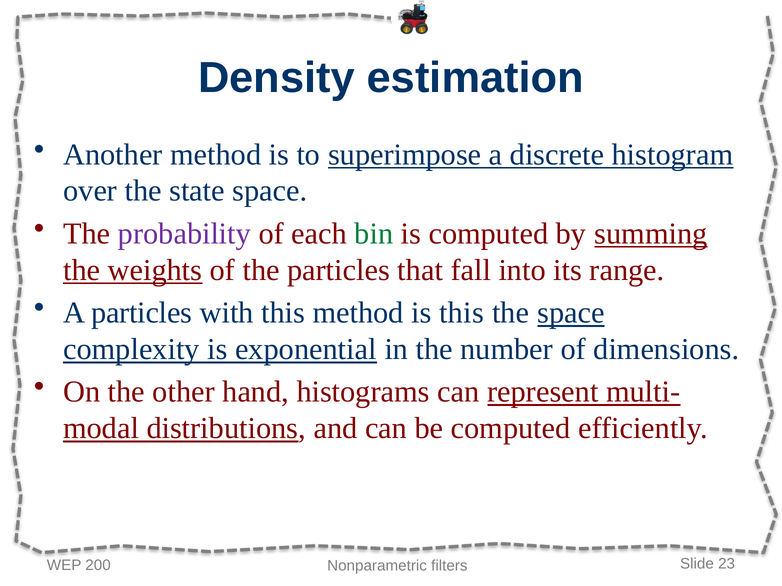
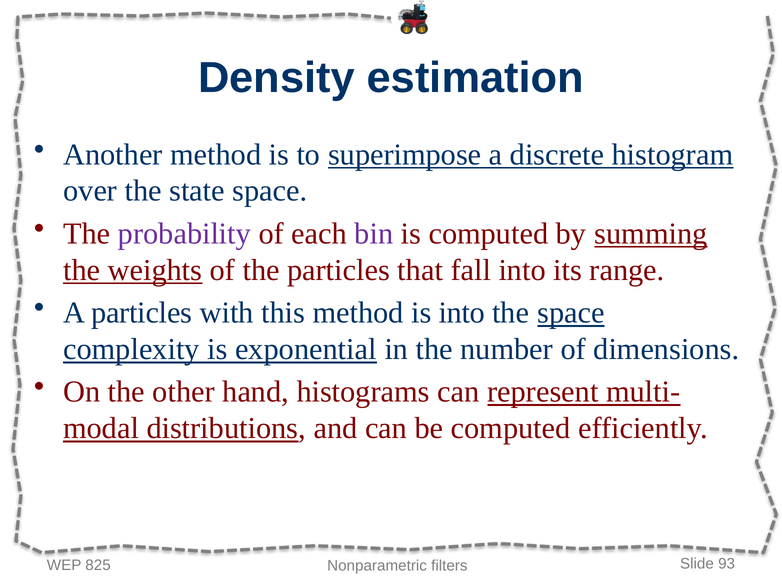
bin colour: green -> purple (374, 234)
is this: this -> into (462, 313)
200: 200 -> 825 (98, 566)
23: 23 -> 93 (727, 564)
